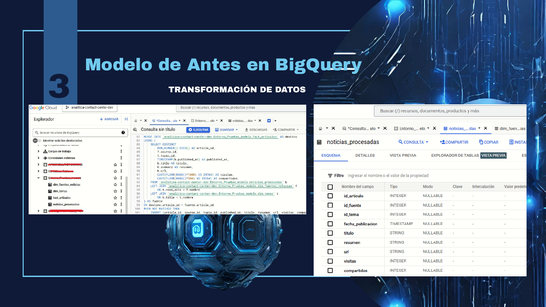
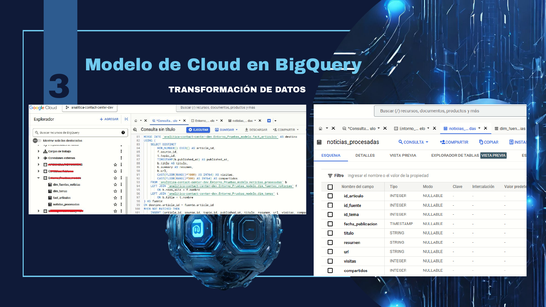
Antes: Antes -> Cloud (214, 65)
